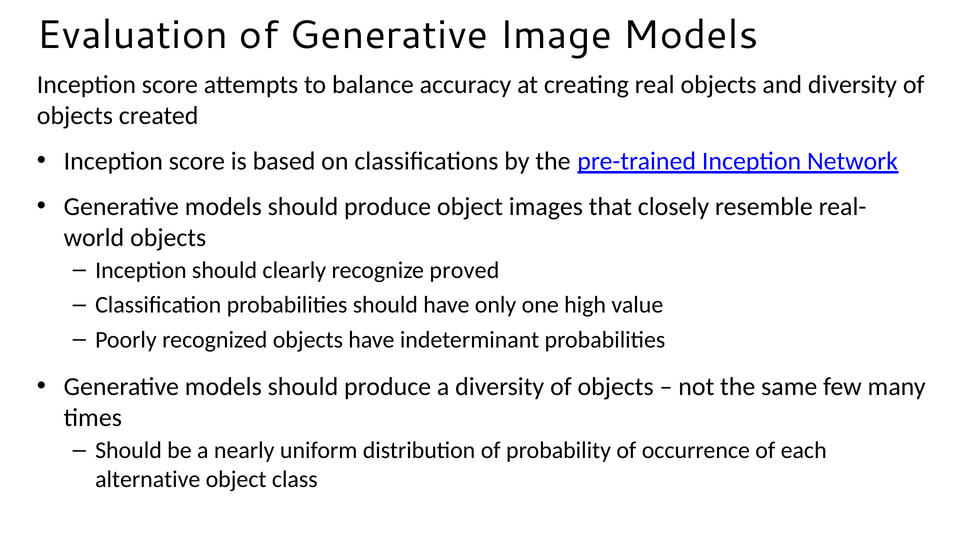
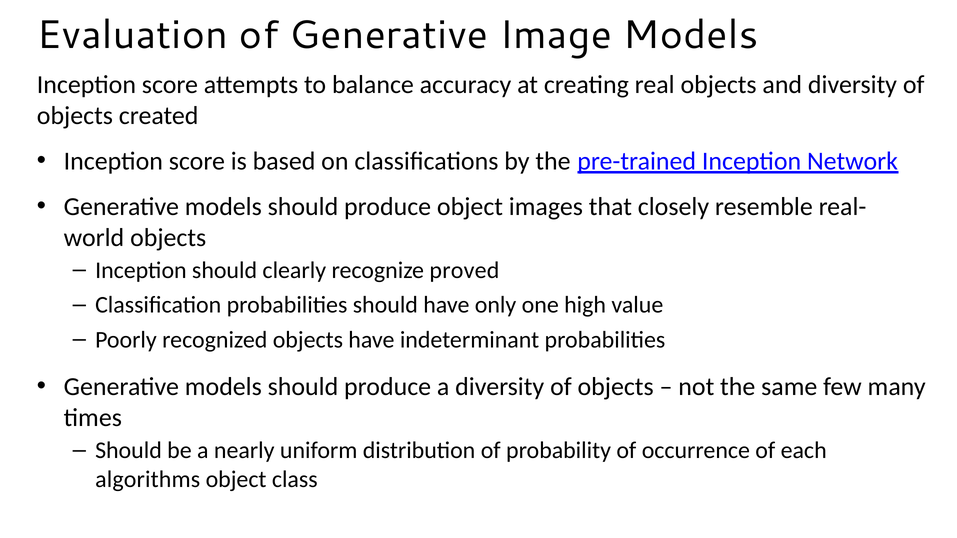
alternative: alternative -> algorithms (148, 479)
